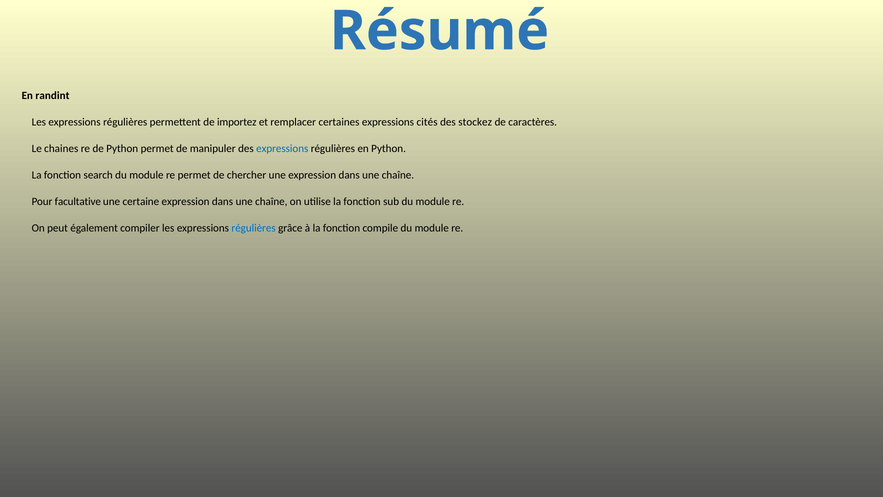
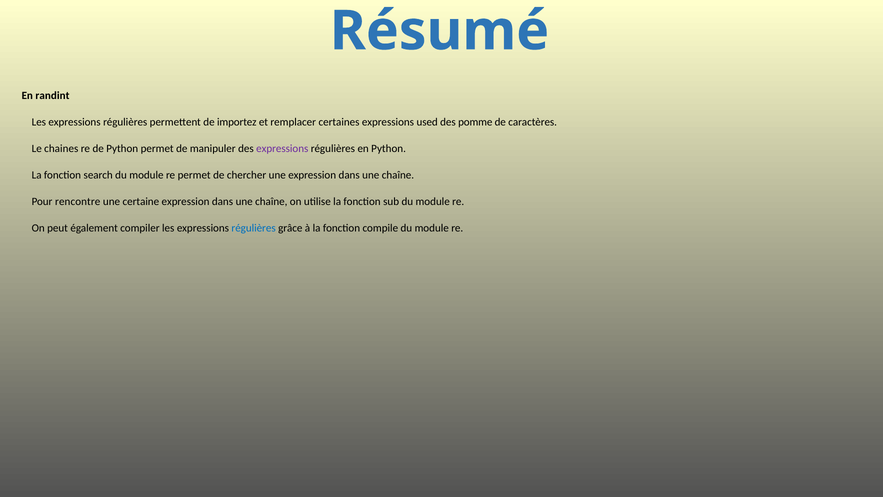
cités: cités -> used (427, 122)
stockez: stockez -> pomme (475, 122)
expressions colour: blue -> purple (282, 149)
facultative: facultative -> rencontre (78, 202)
